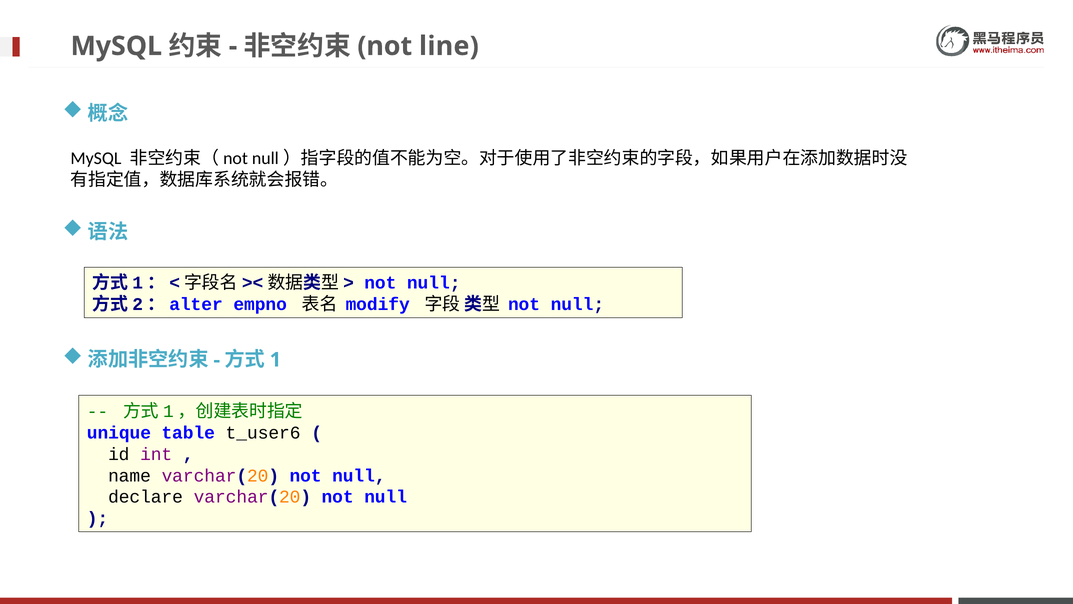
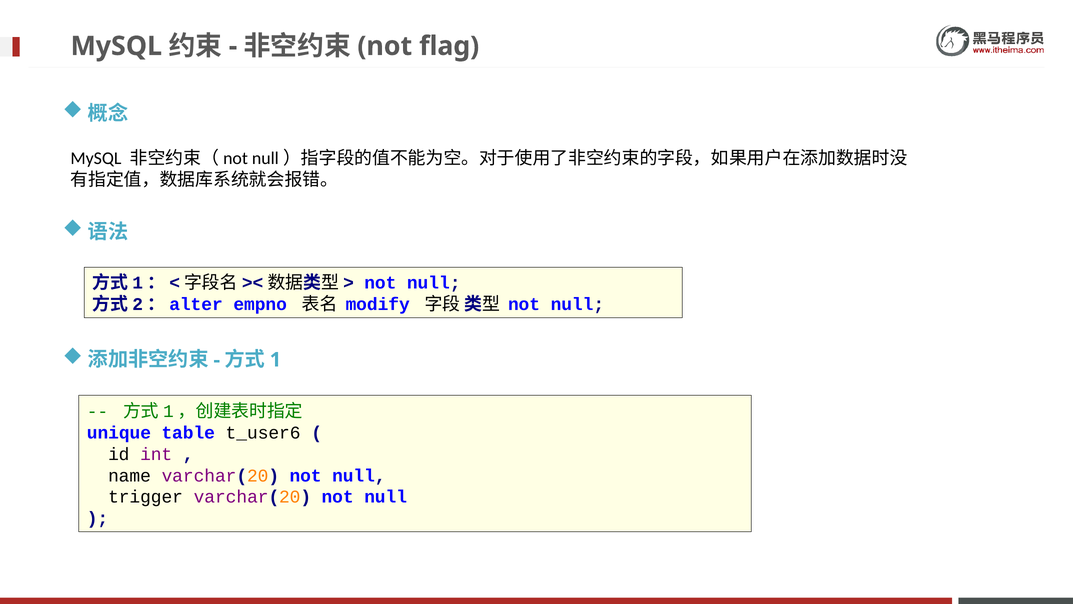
line: line -> flag (449, 46)
declare: declare -> trigger (146, 497)
